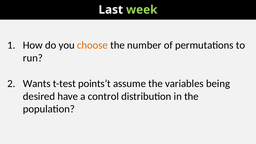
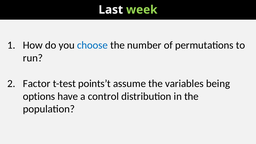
choose colour: orange -> blue (92, 45)
Wants: Wants -> Factor (37, 83)
desired: desired -> options (39, 96)
